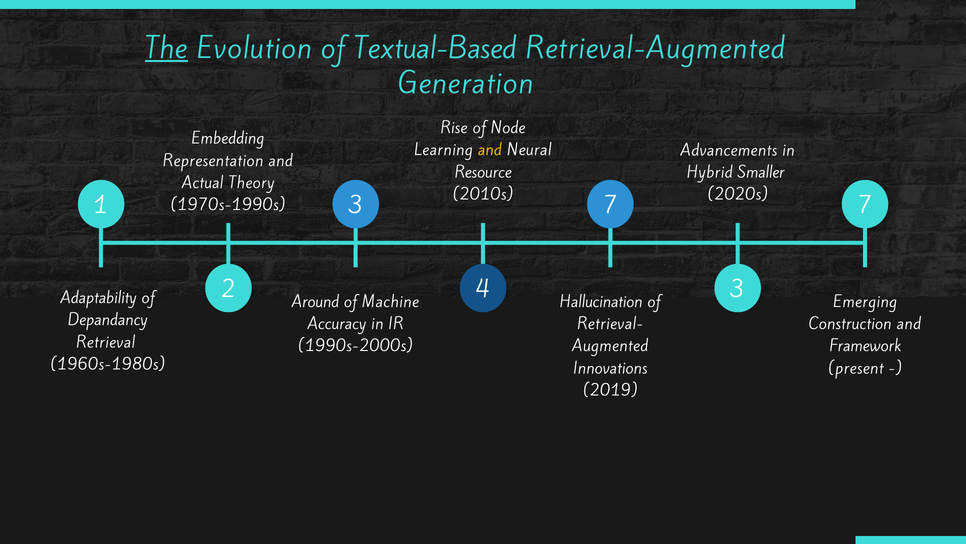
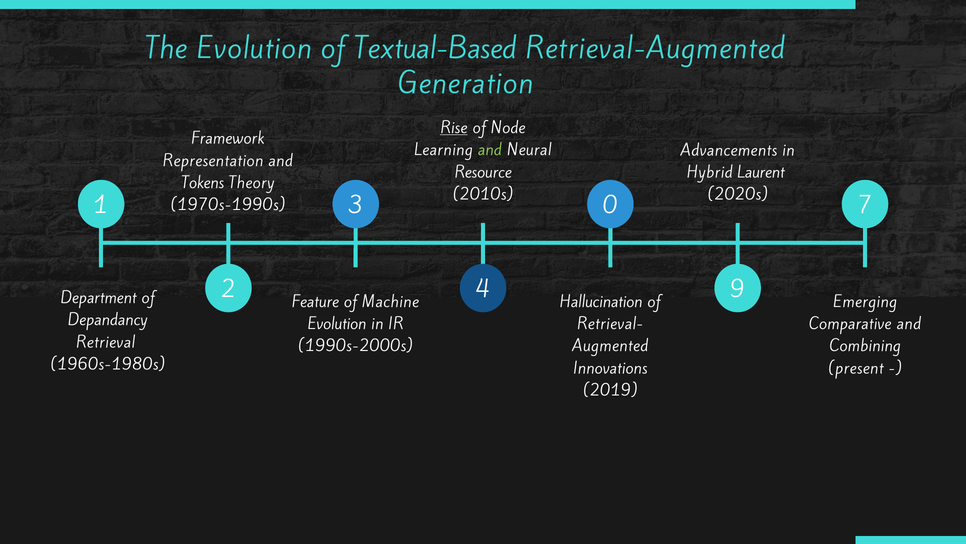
The underline: present -> none (166, 49)
Rise underline: none -> present (454, 128)
Embedding: Embedding -> Framework (228, 139)
and colour: yellow -> light green (490, 150)
Smaller: Smaller -> Laurent (761, 173)
Actual: Actual -> Tokens (203, 183)
3 7: 7 -> 0 (610, 206)
4 3: 3 -> 9 (738, 290)
Adaptability: Adaptability -> Department (99, 298)
Around: Around -> Feature (315, 302)
Accuracy: Accuracy -> Evolution (337, 324)
Construction: Construction -> Comparative (850, 324)
Framework: Framework -> Combining (865, 346)
